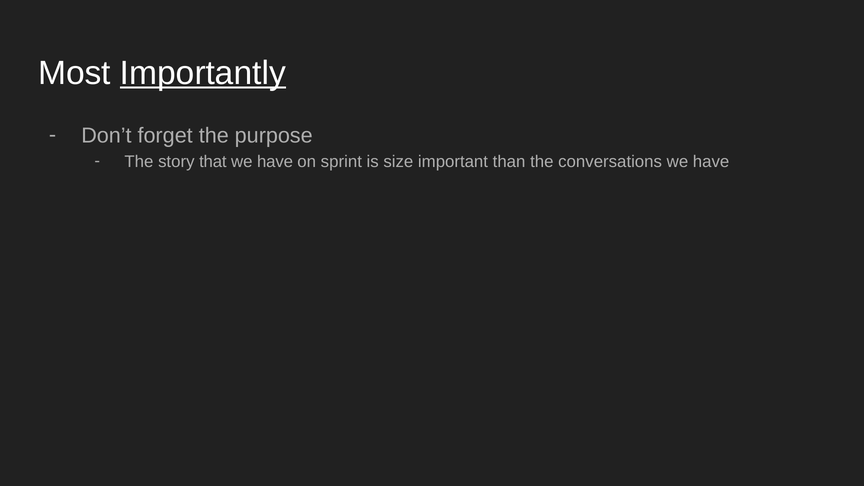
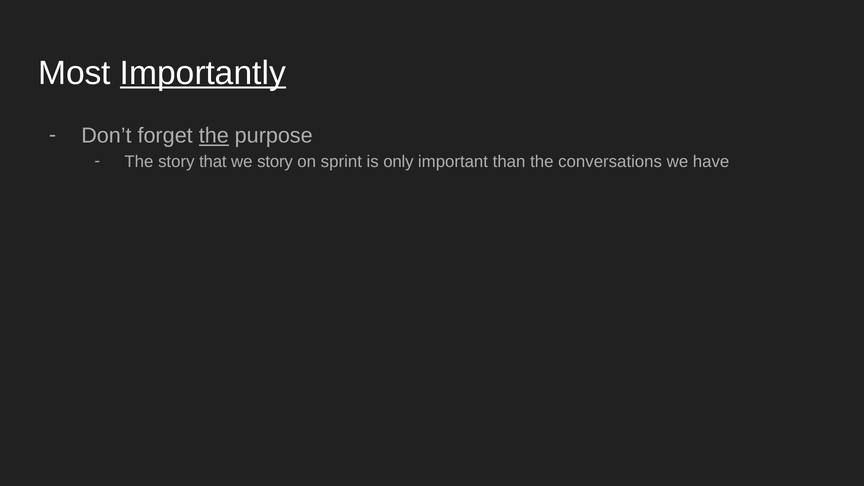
the underline: none -> present (214, 136)
have: have -> story (275, 162)
size: size -> only (398, 162)
